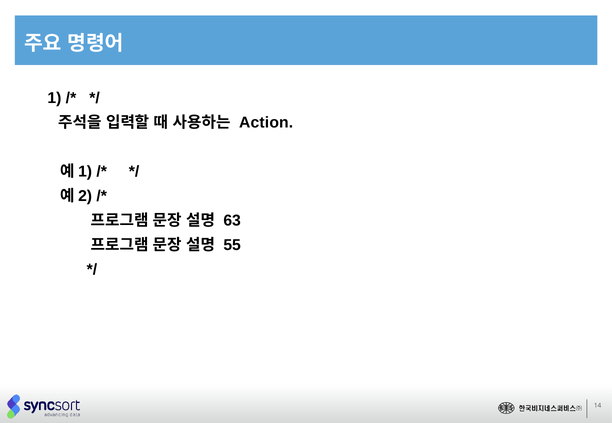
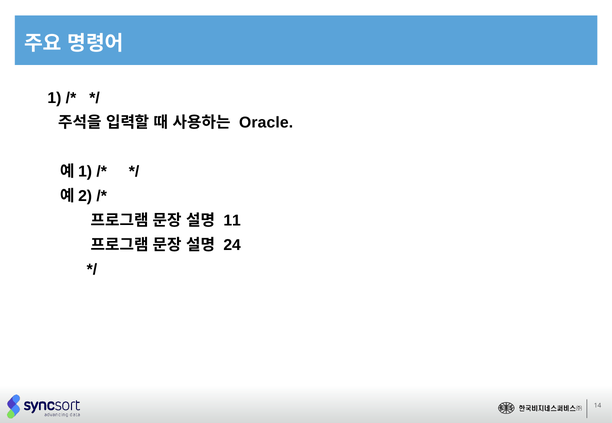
Action: Action -> Oracle (266, 123)
63: 63 -> 11 (232, 221)
55: 55 -> 24 (232, 245)
